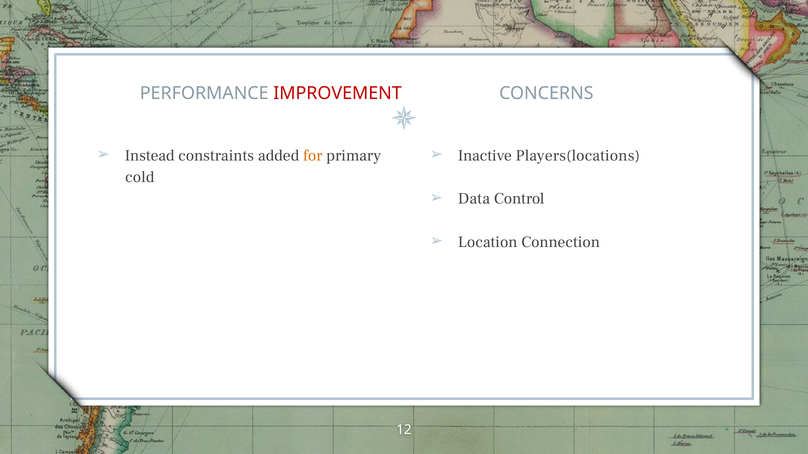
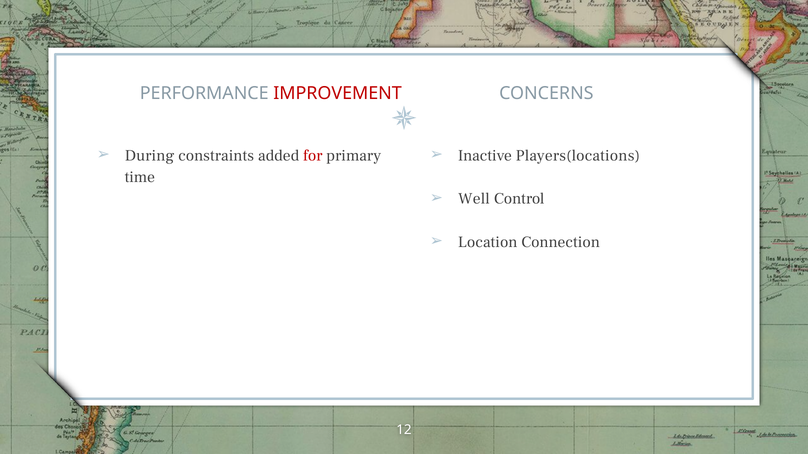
Instead: Instead -> During (150, 156)
for colour: orange -> red (313, 156)
cold: cold -> time (140, 177)
Data: Data -> Well (474, 199)
